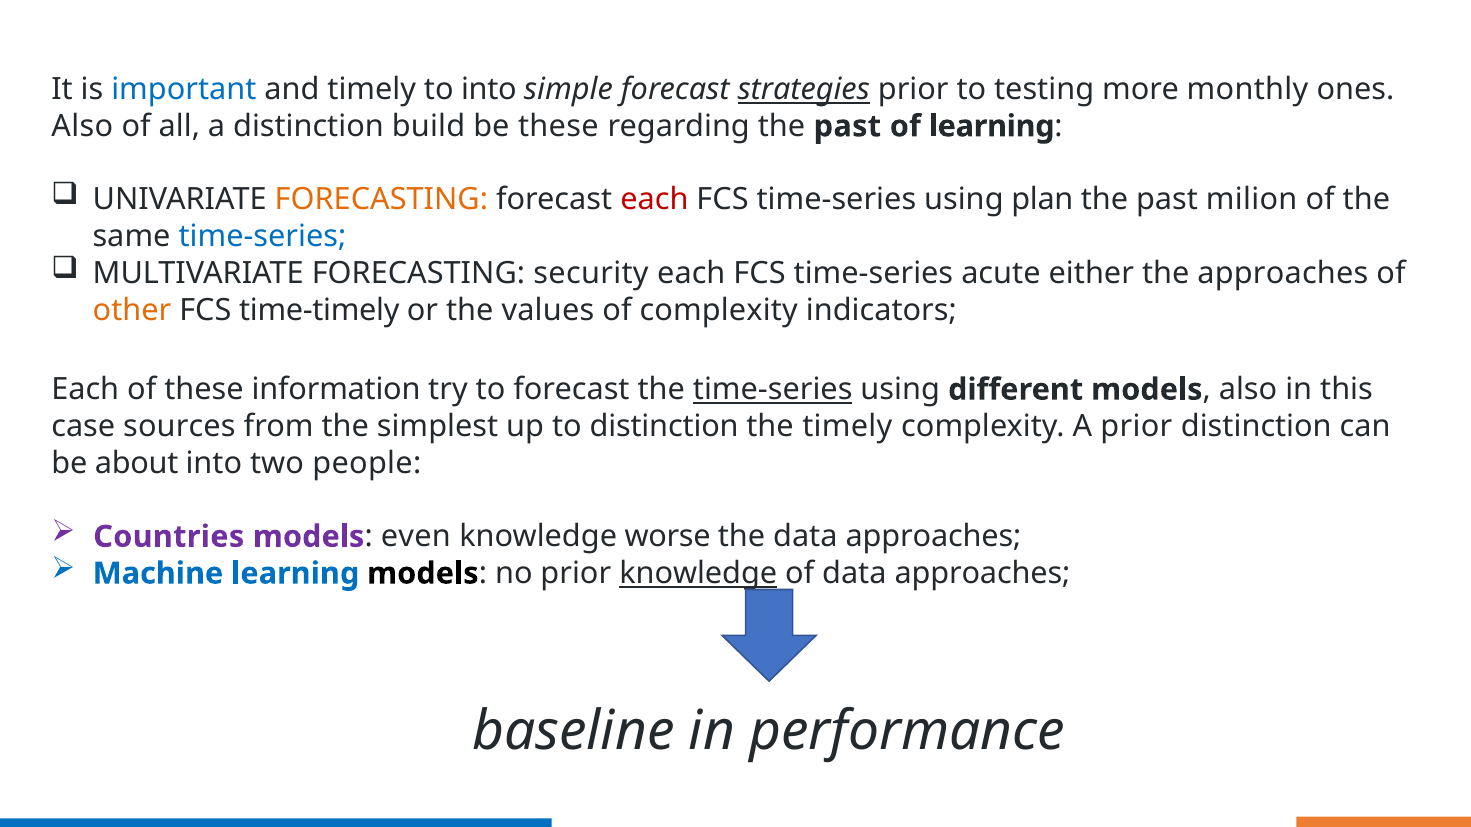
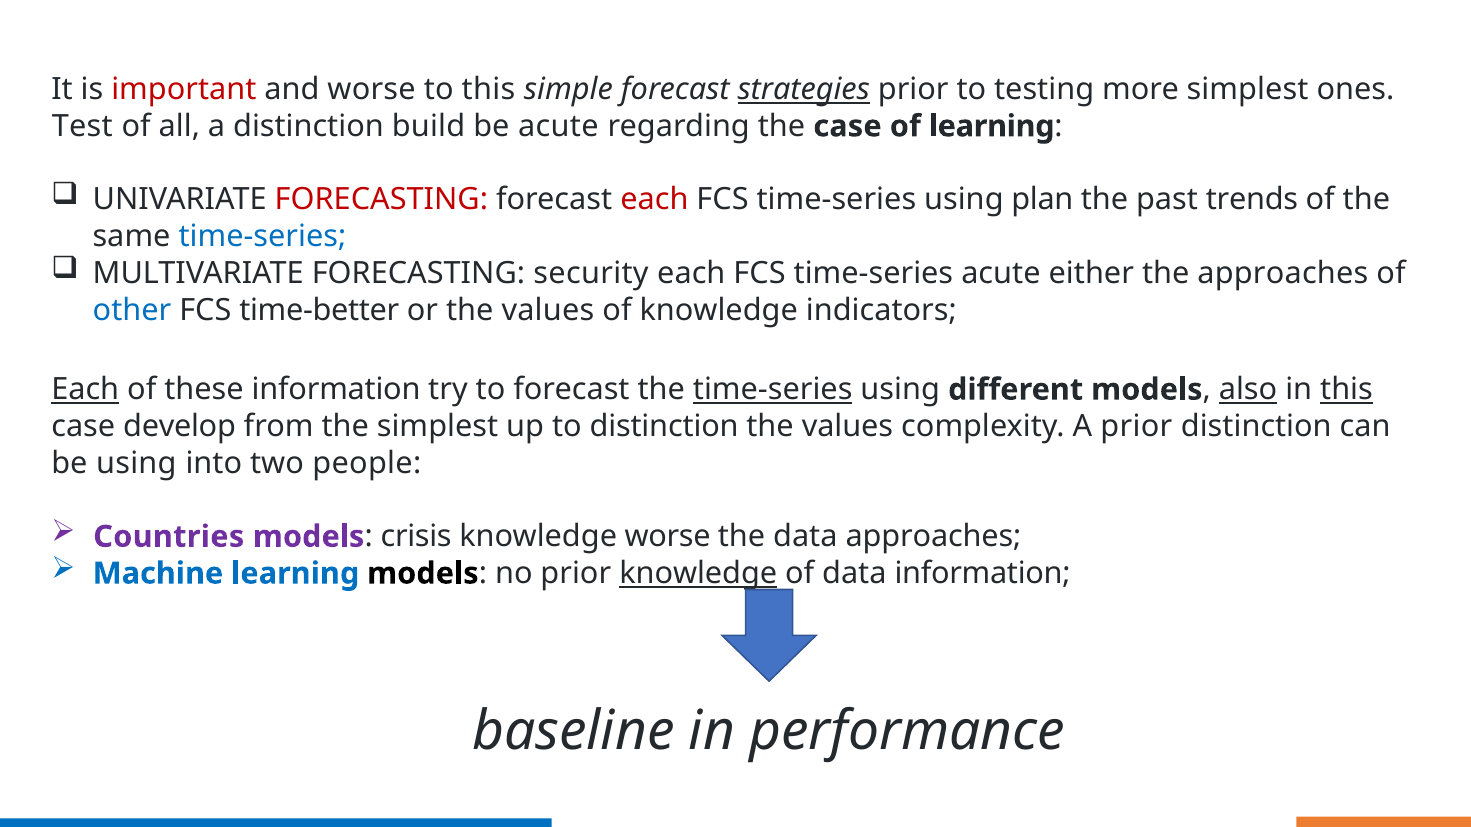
important colour: blue -> red (184, 90)
and timely: timely -> worse (372, 90)
to into: into -> this (488, 90)
more monthly: monthly -> simplest (1248, 90)
Also: Also -> Test (82, 126)
be these: these -> acute (558, 126)
regarding the past: past -> case (847, 126)
FORECASTING colour: orange -> red (381, 200)
milion: milion -> trends (1252, 200)
other colour: orange -> blue (132, 310)
time-timely: time-timely -> time-better (319, 310)
of complexity: complexity -> knowledge (719, 310)
Each underline: none -> present (85, 390)
also underline: none -> present (1248, 390)
this underline: none -> present (1346, 390)
sources: sources -> develop (180, 427)
timely: timely -> values (847, 427)
be about: about -> using (136, 463)
even: even -> crisis (416, 537)
approaches: approaches -> information (983, 574)
